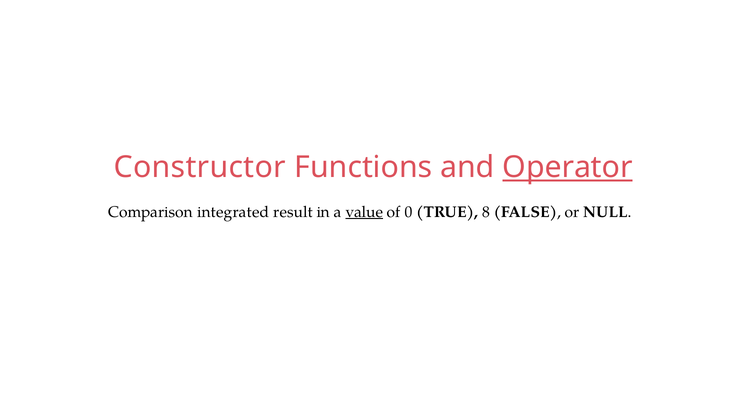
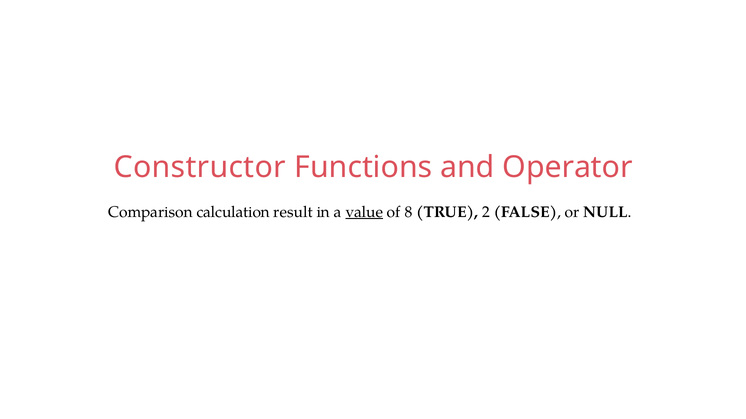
Operator underline: present -> none (567, 168)
integrated: integrated -> calculation (233, 212)
0: 0 -> 8 (408, 212)
8: 8 -> 2 (486, 212)
